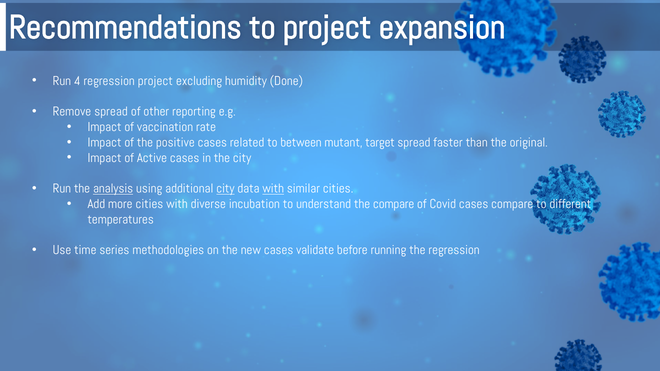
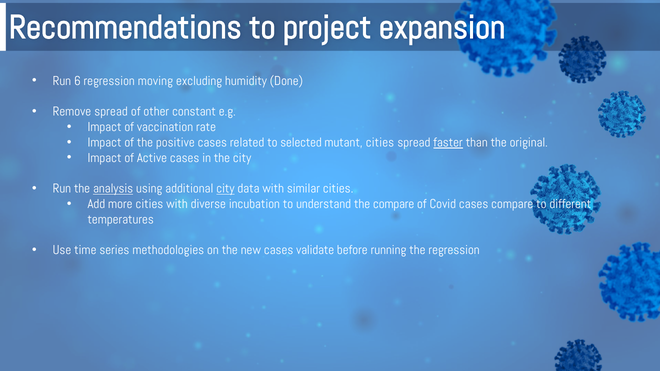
4: 4 -> 6 (77, 81)
regression project: project -> moving (155, 81)
reporting: reporting -> constant (194, 112)
between: between -> selected (301, 143)
mutant target: target -> cities (380, 143)
faster underline: none -> present (448, 143)
with underline: present -> none (273, 189)
